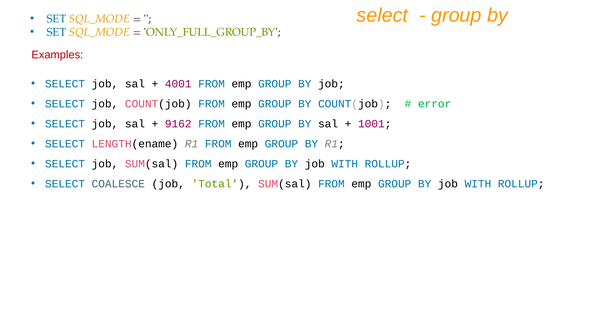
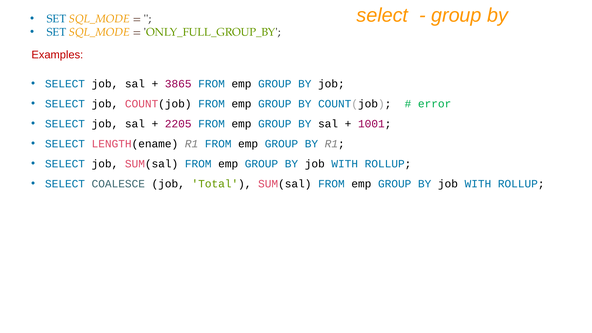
4001: 4001 -> 3865 (178, 84)
9162: 9162 -> 2205 (178, 124)
